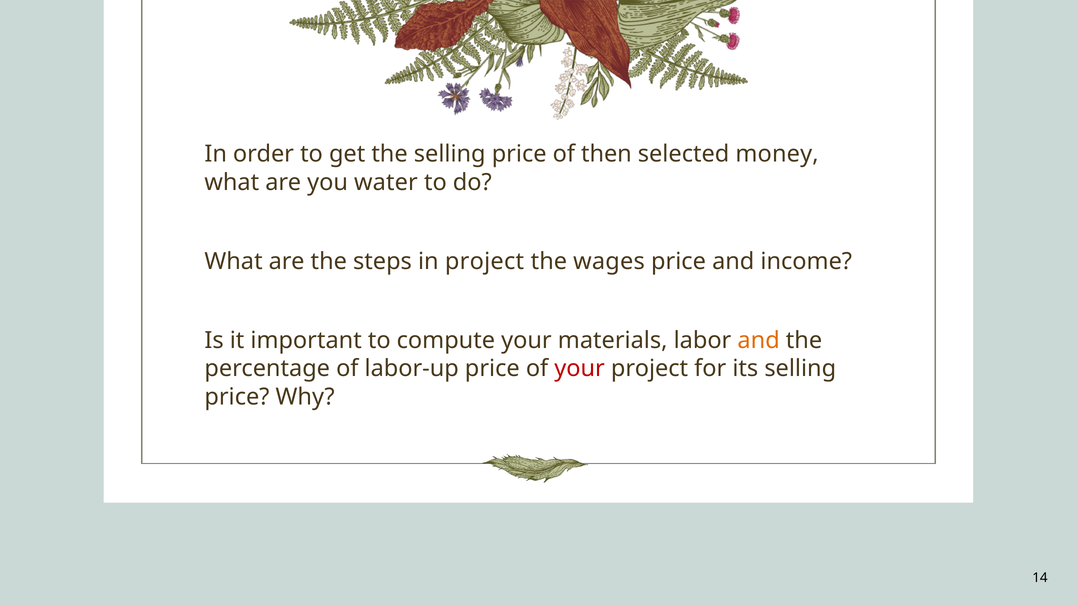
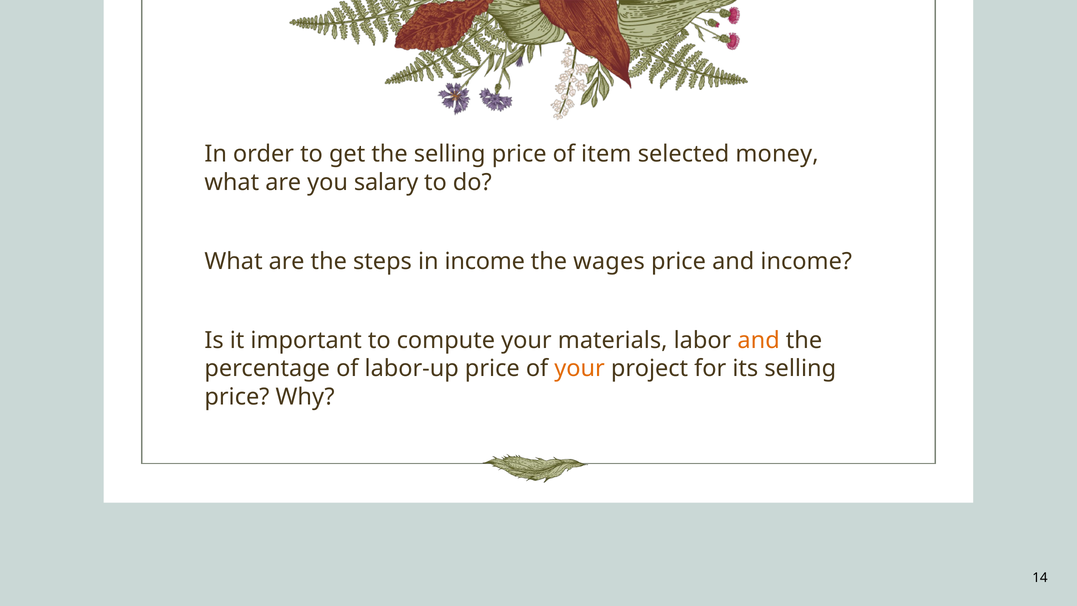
then: then -> item (606, 154)
water: water -> salary (386, 182)
in project: project -> income (485, 261)
your colour: red -> orange (580, 368)
